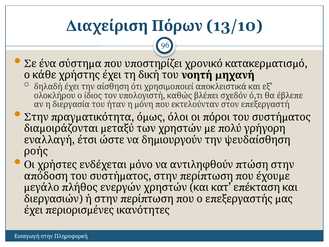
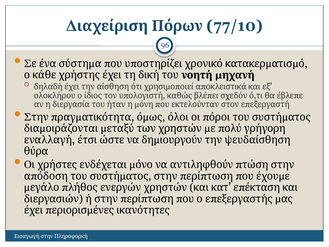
13/10: 13/10 -> 77/10 (235, 26)
ροής: ροής -> θύρα (36, 151)
